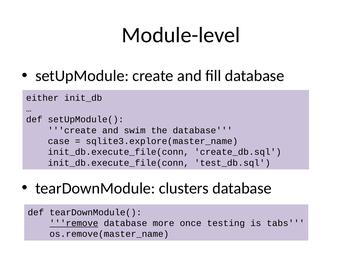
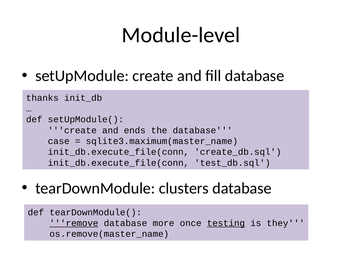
either: either -> thanks (42, 98)
swim: swim -> ends (135, 131)
sqlite3.explore(master_name: sqlite3.explore(master_name -> sqlite3.maximum(master_name (162, 141)
testing underline: none -> present (226, 224)
tabs: tabs -> they (286, 224)
